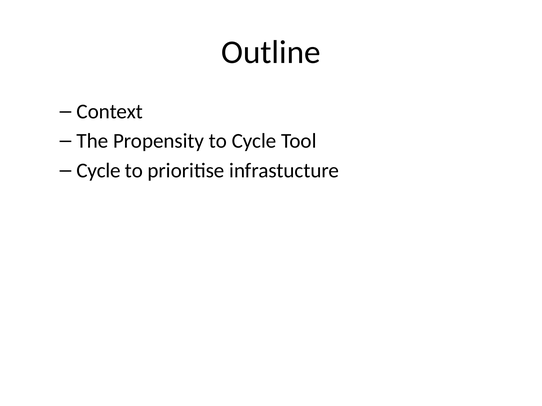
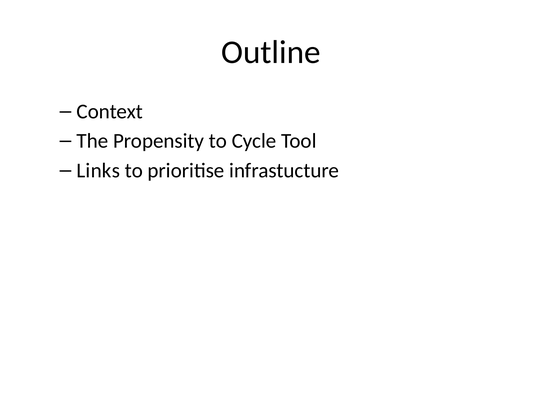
Cycle: Cycle -> Links (98, 171)
